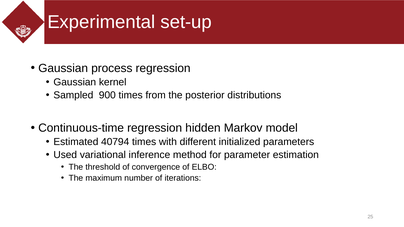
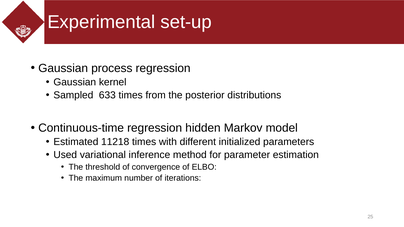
900: 900 -> 633 (107, 95)
40794: 40794 -> 11218 (115, 142)
